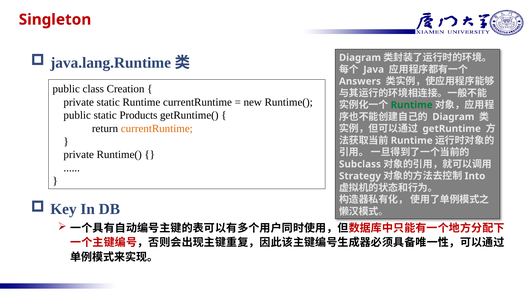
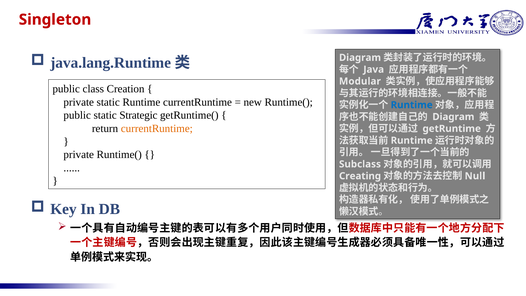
Answers: Answers -> Modular (360, 81)
Runtime colour: green -> blue (412, 105)
Products: Products -> Strategic (138, 115)
Strategy: Strategy -> Creating (360, 176)
Into: Into -> Null (475, 176)
